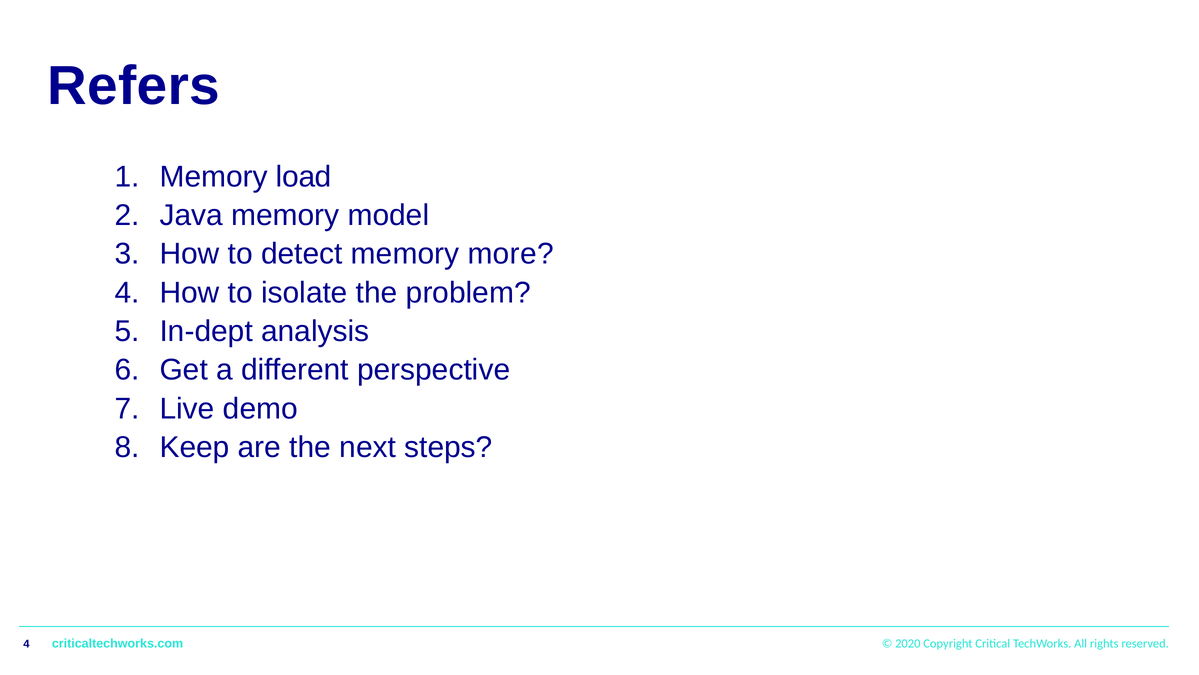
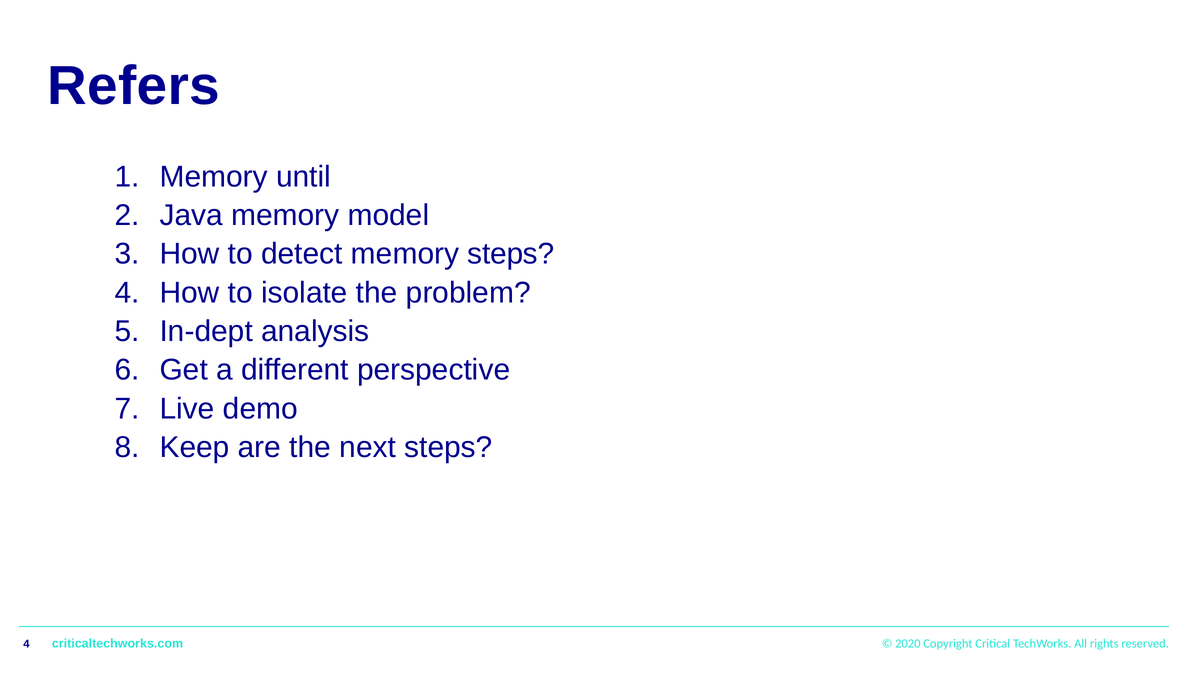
load: load -> until (304, 177)
memory more: more -> steps (511, 254)
